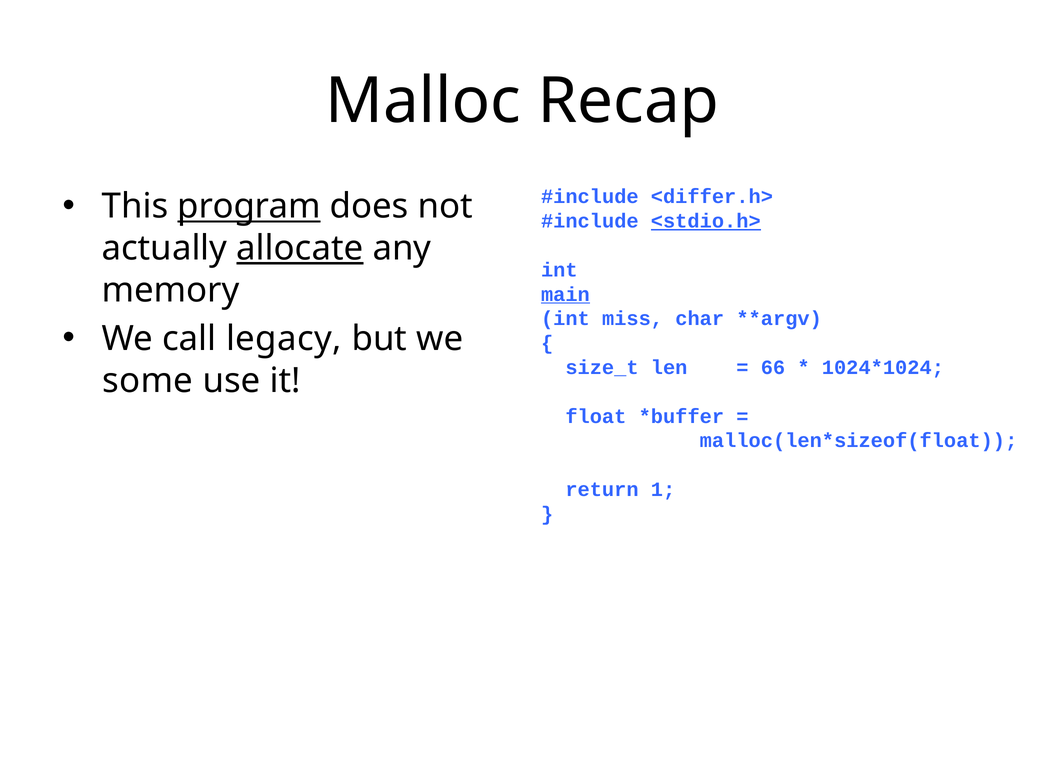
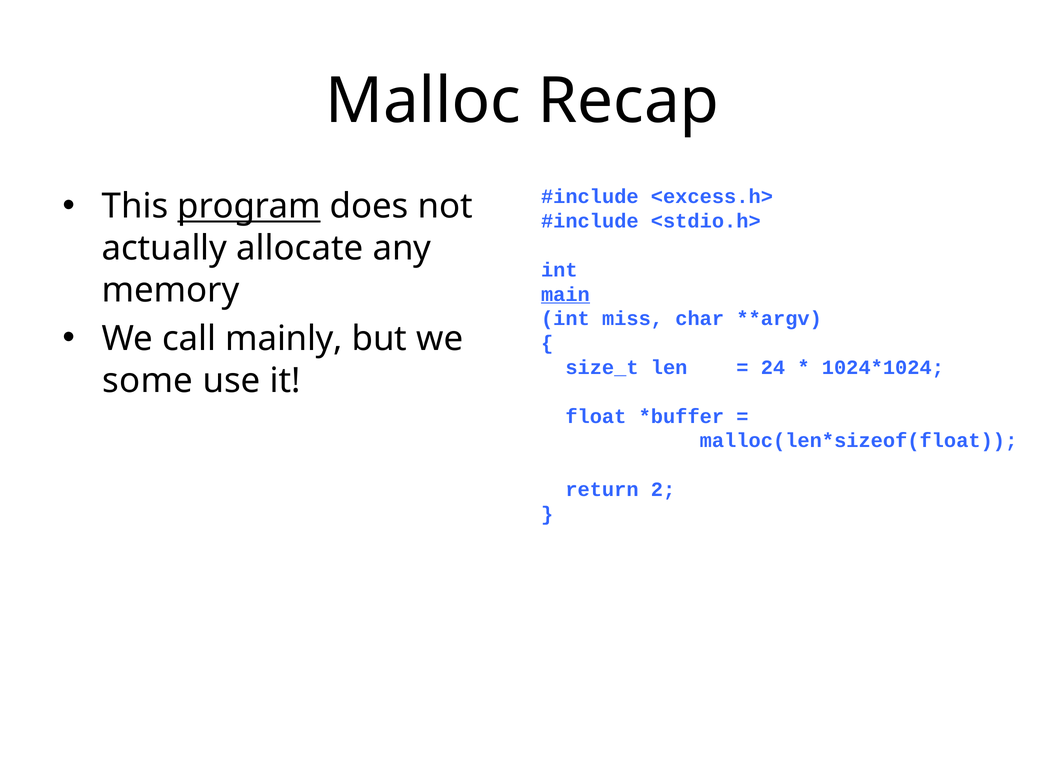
<differ.h>: <differ.h> -> <excess.h> (712, 197)
<stdio.h> underline: present -> none (706, 221)
allocate underline: present -> none (300, 248)
legacy: legacy -> mainly (284, 339)
66: 66 -> 24 (773, 367)
1: 1 -> 2 (663, 489)
